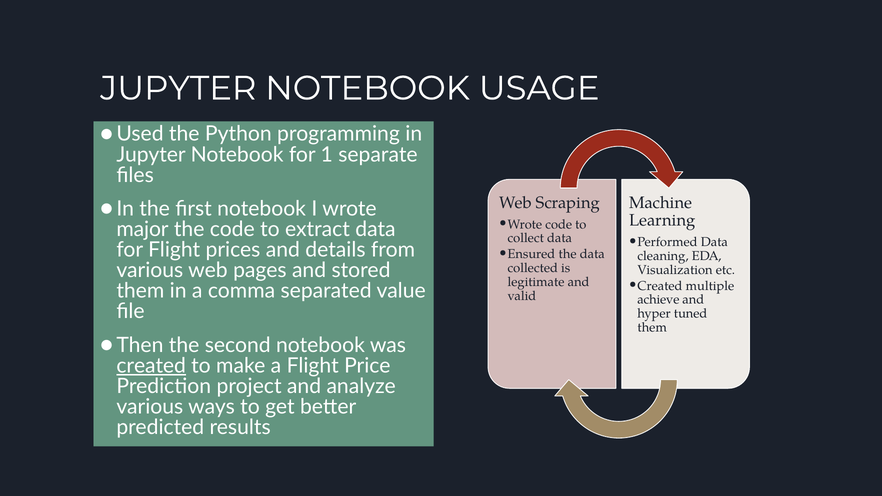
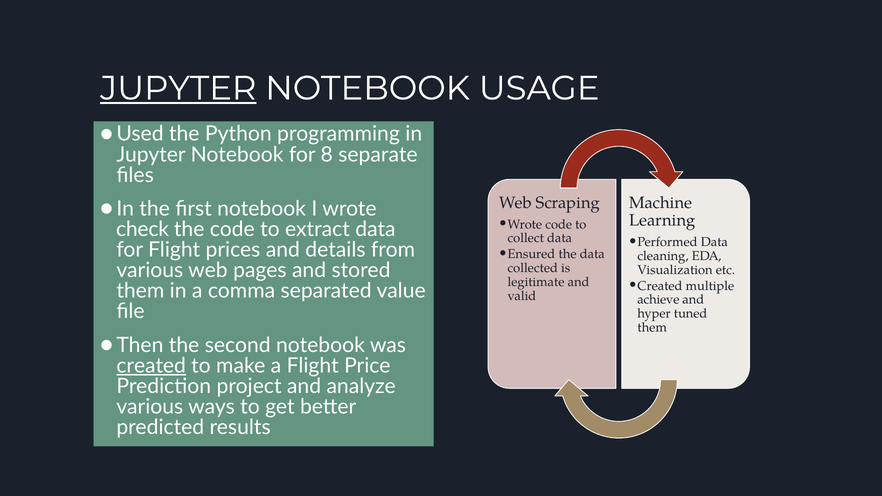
JUPYTER underline: none -> present (178, 88)
1: 1 -> 8 (327, 155)
major: major -> check (143, 229)
